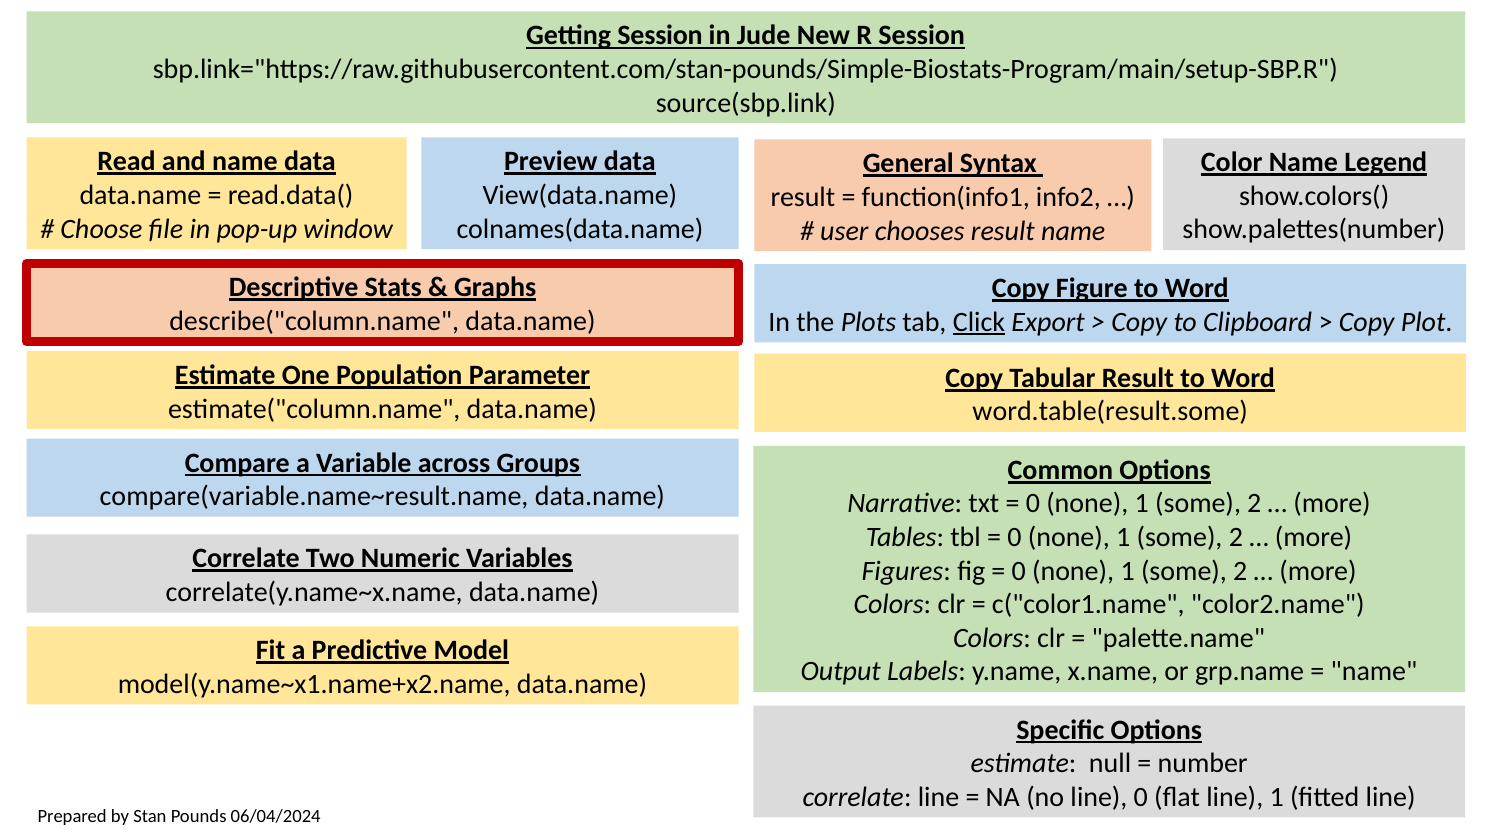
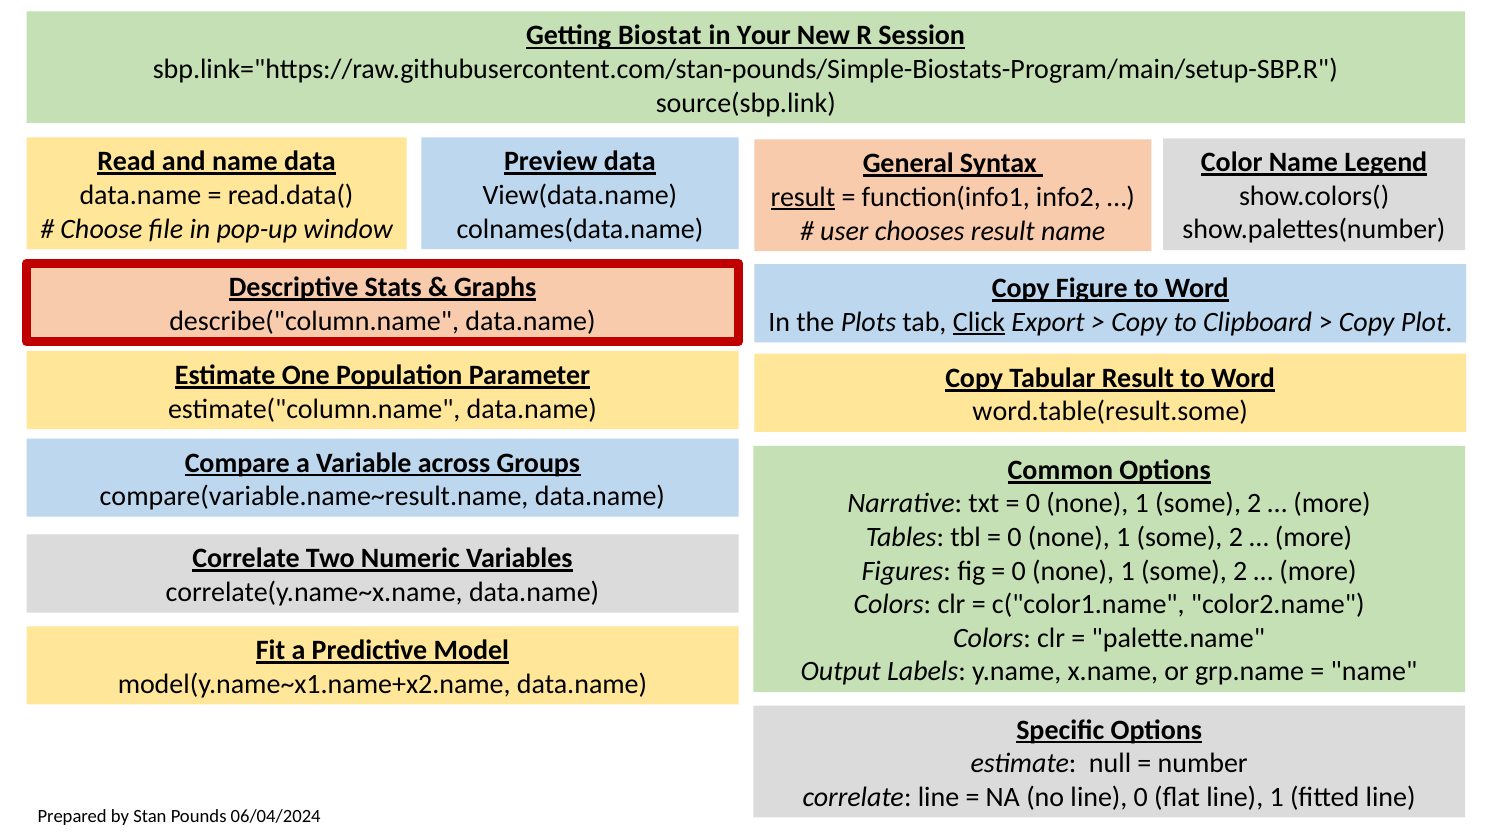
Getting Session: Session -> Biostat (660, 36)
Jude: Jude -> Your (764, 36)
result underline: none -> present (803, 197)
